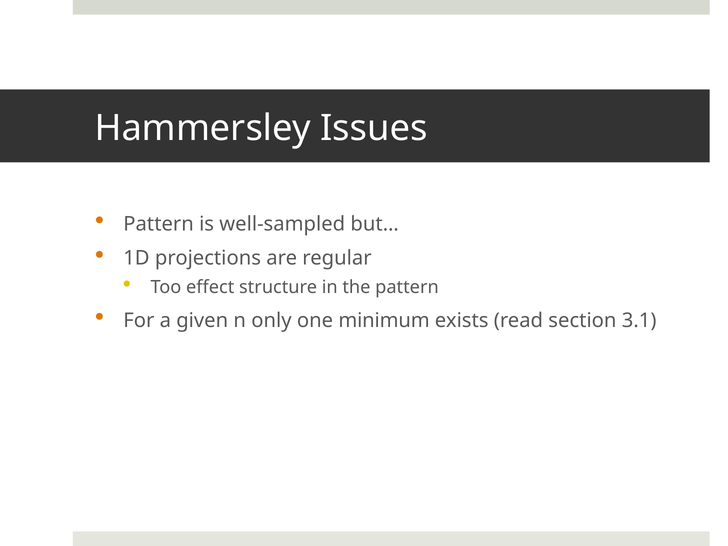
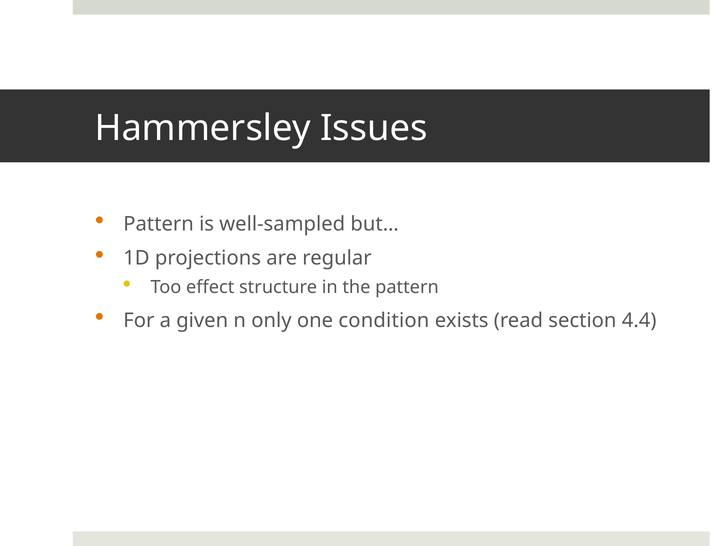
minimum: minimum -> condition (384, 321)
3.1: 3.1 -> 4.4 (639, 321)
